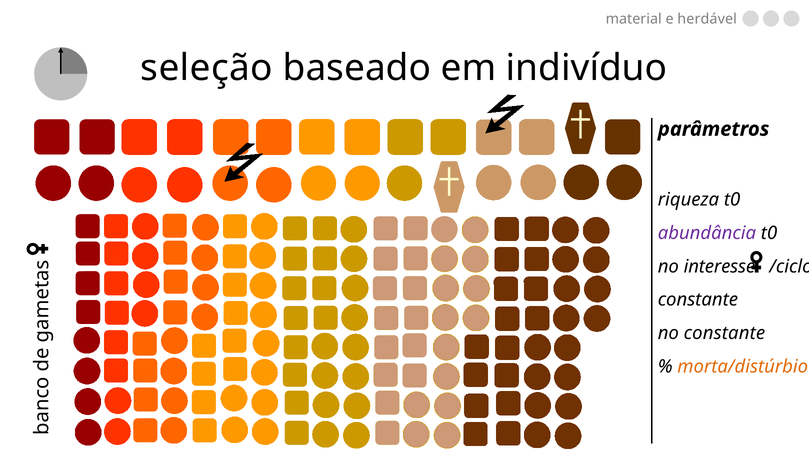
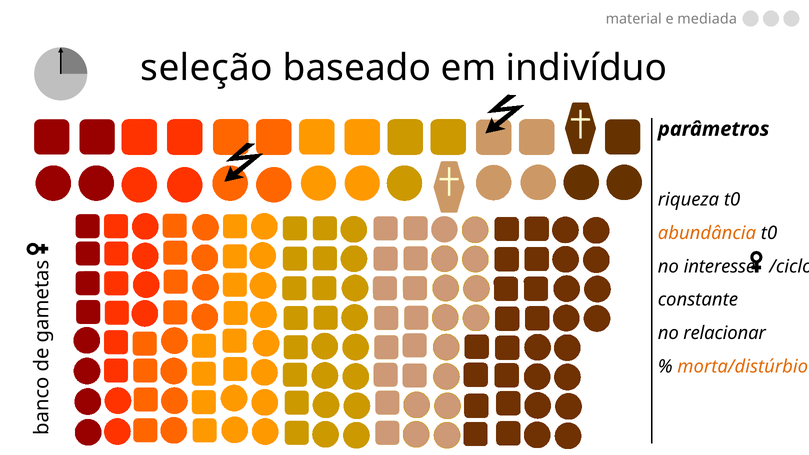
herdável: herdável -> mediada (707, 19)
abundância colour: purple -> orange (707, 233)
no constante: constante -> relacionar (725, 333)
